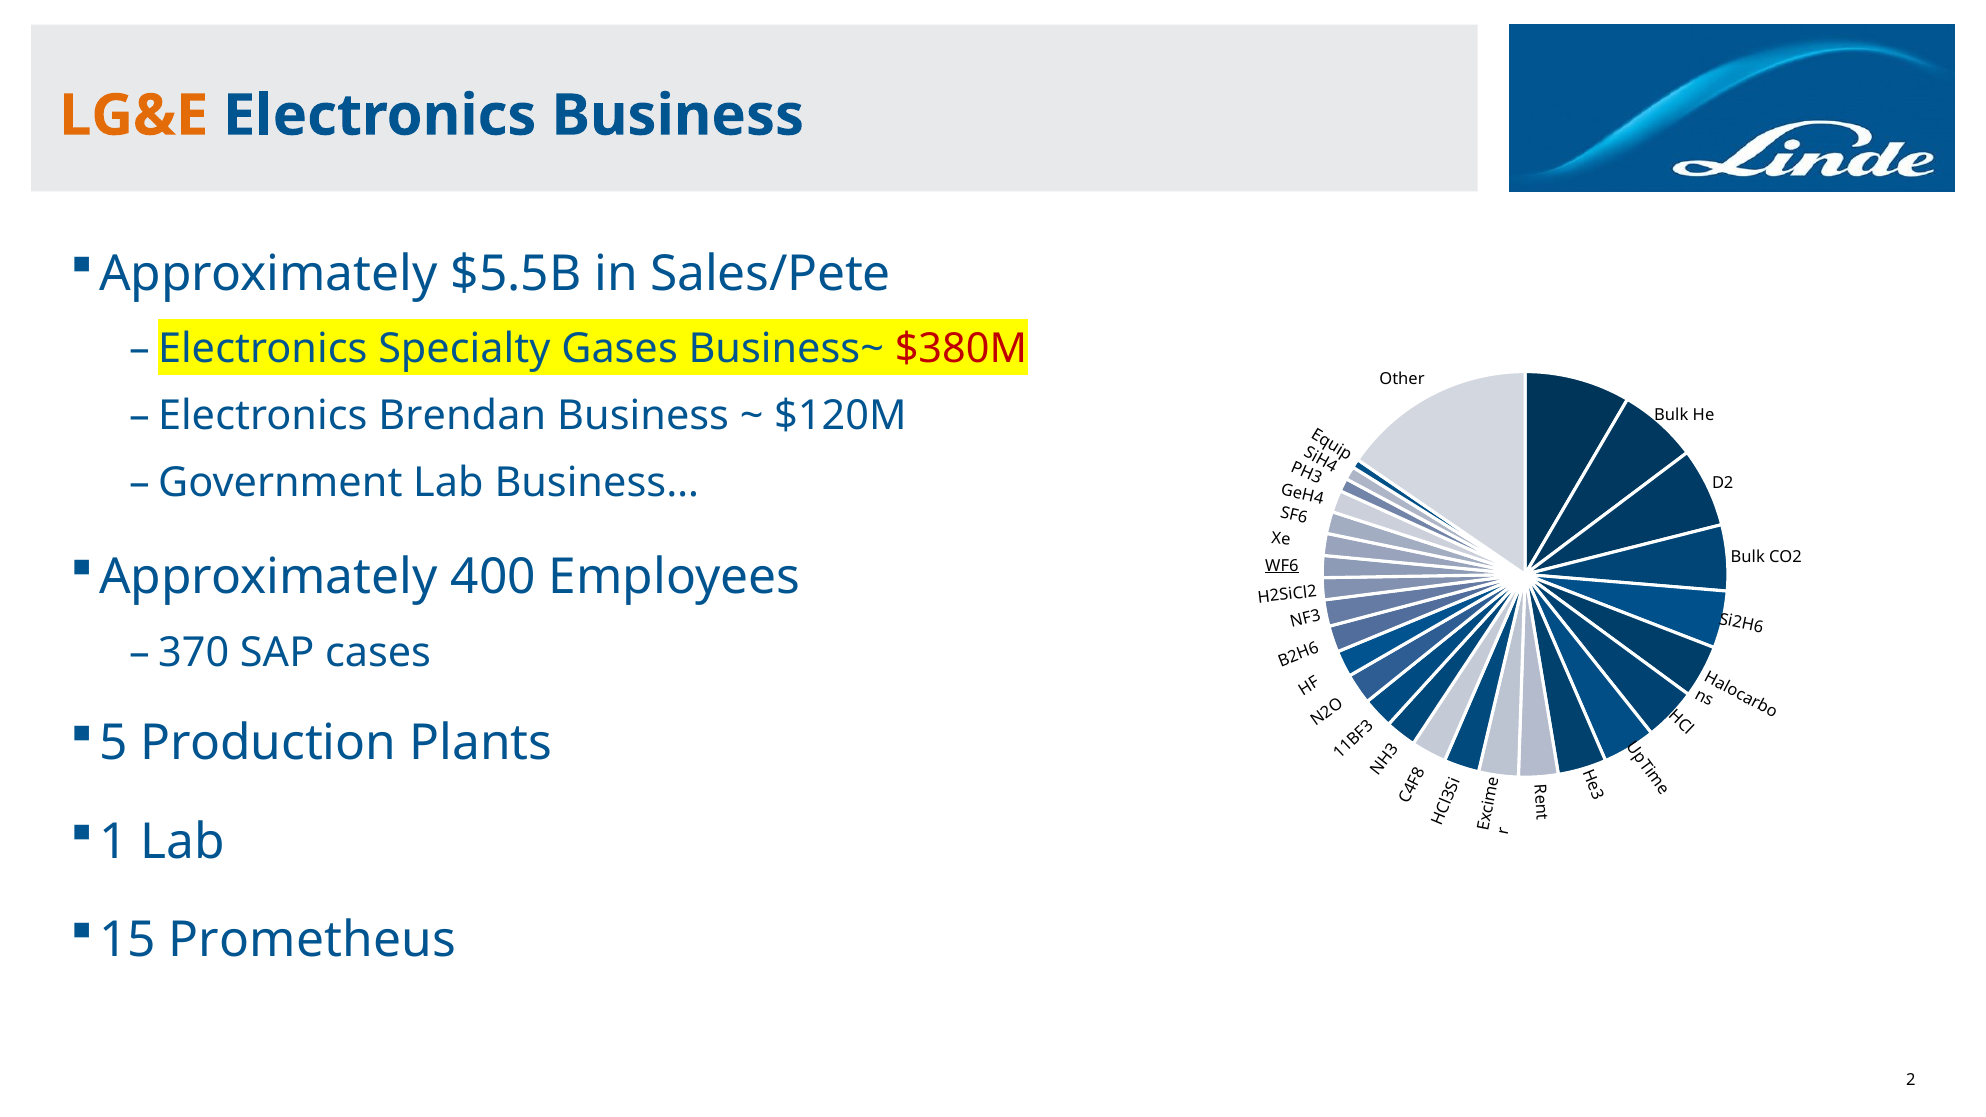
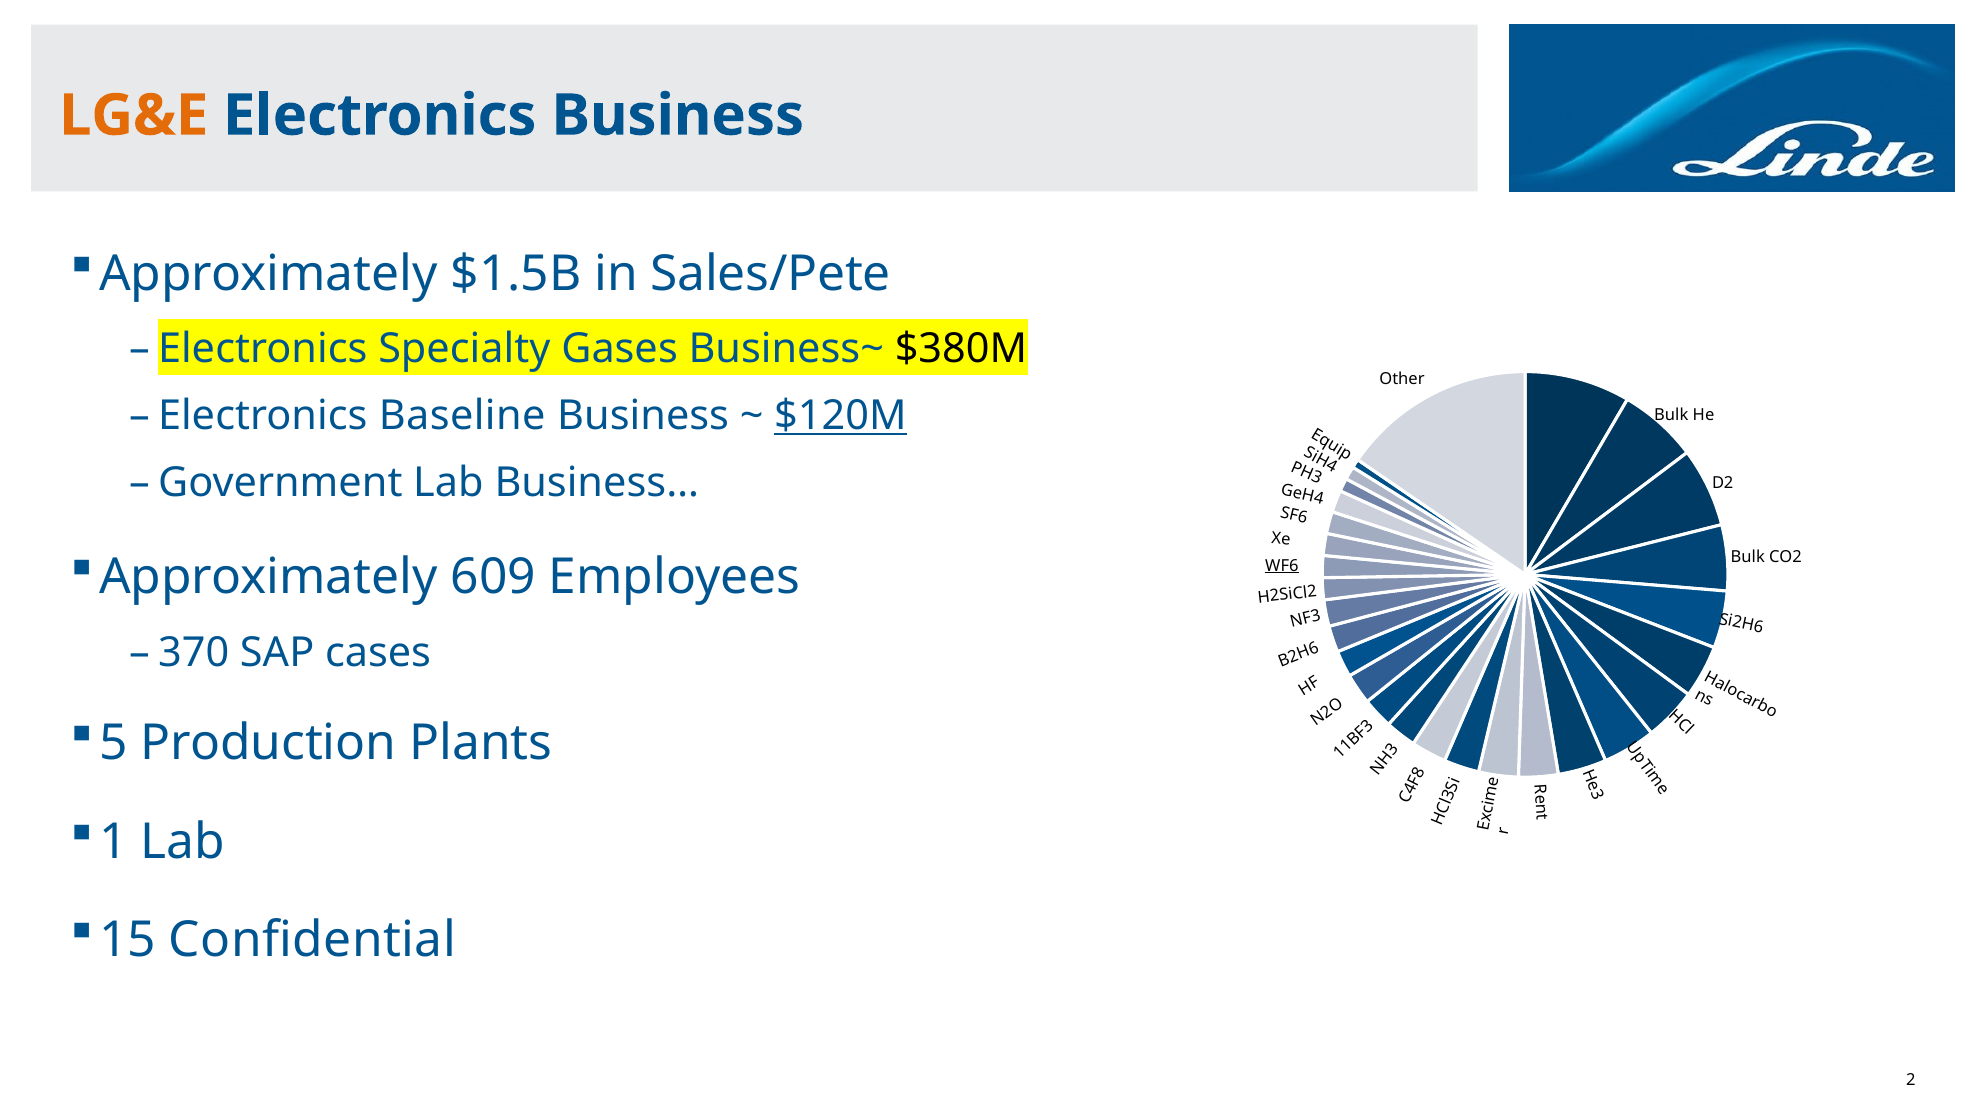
$5.5B: $5.5B -> $1.5B (516, 274)
$380M colour: red -> black (961, 349)
Brendan: Brendan -> Baseline (462, 416)
$120M underline: none -> present (840, 416)
400: 400 -> 609 (493, 578)
Prometheus: Prometheus -> Confidential (312, 940)
